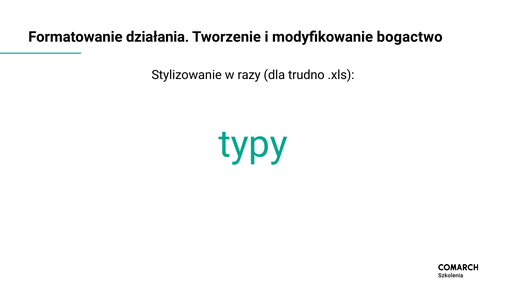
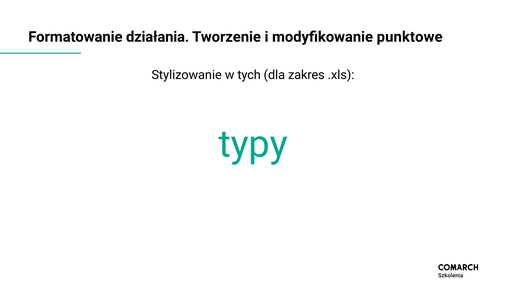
bogactwo: bogactwo -> punktowe (410, 37)
razy: razy -> tych (249, 75)
trudno: trudno -> zakres (306, 75)
